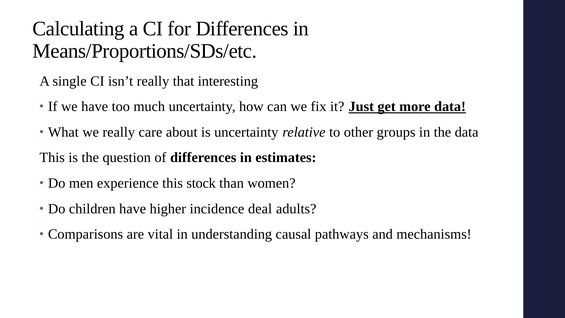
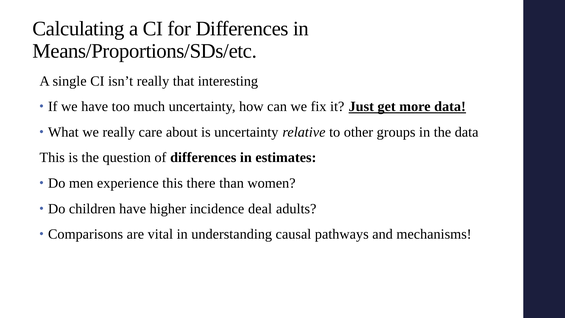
stock: stock -> there (201, 183)
